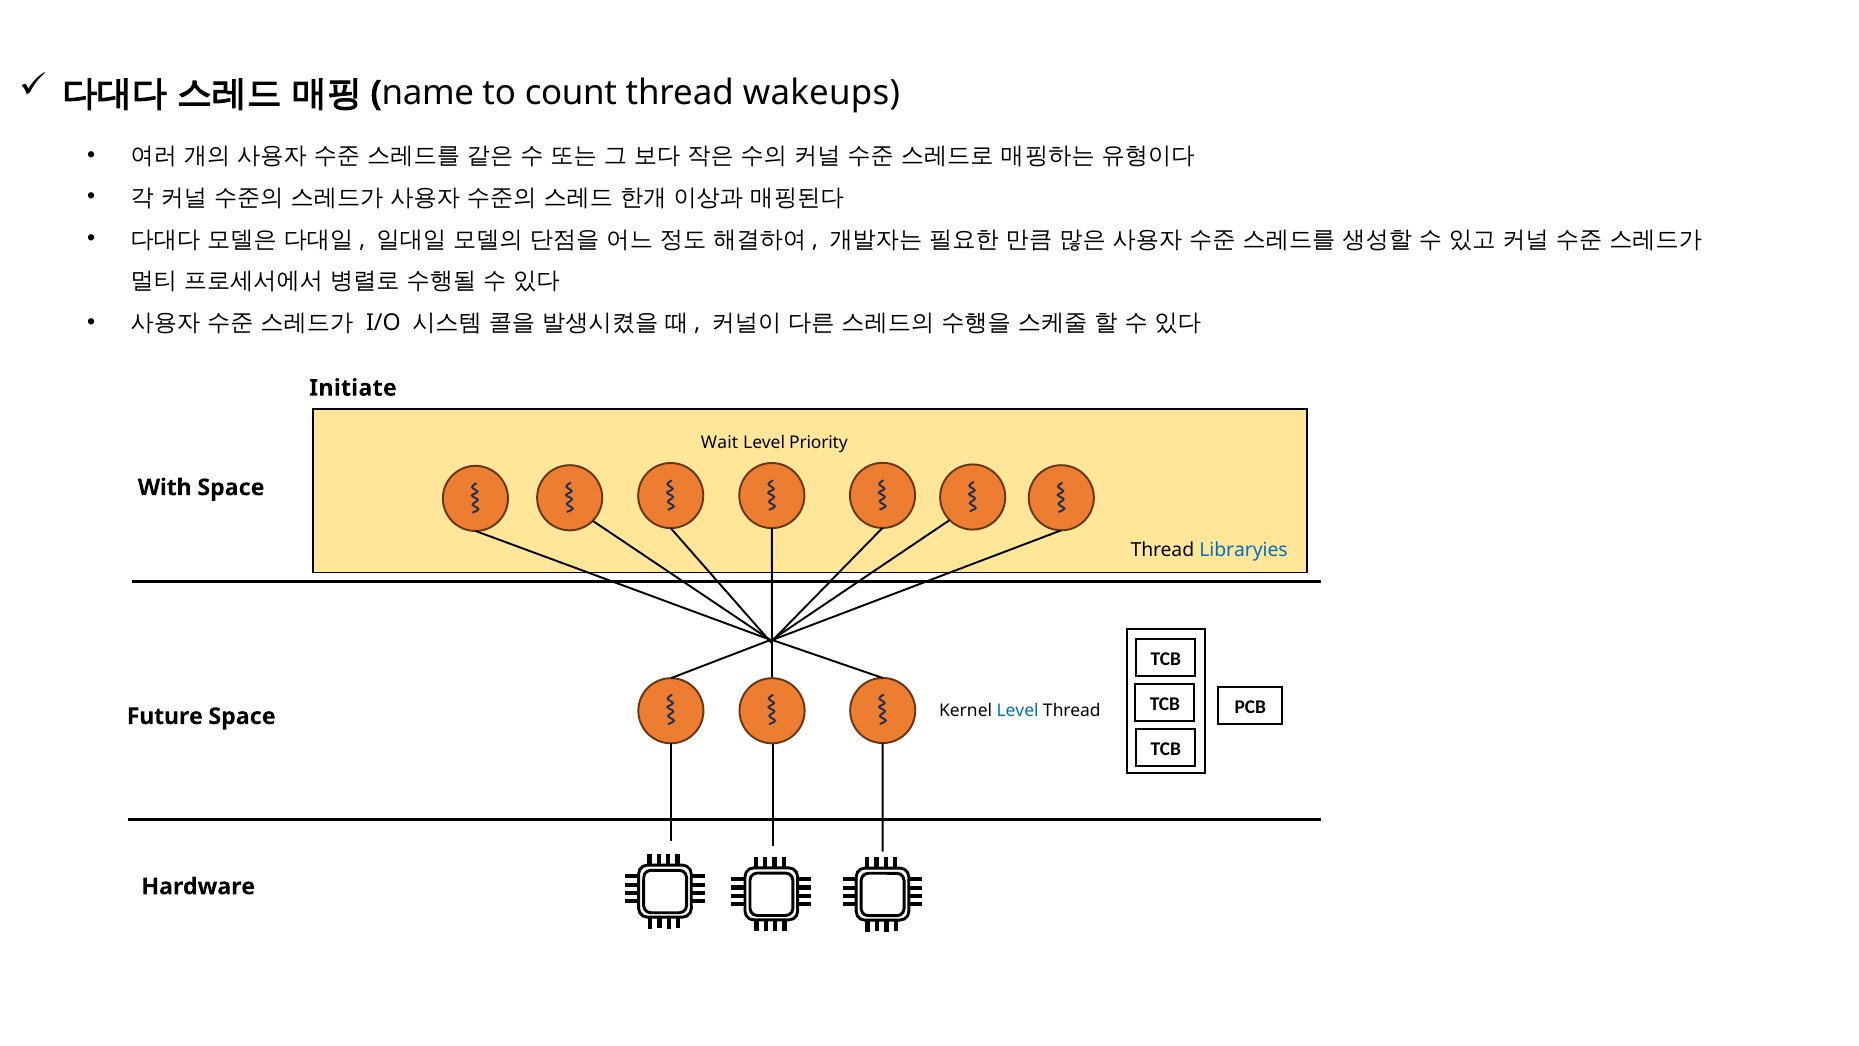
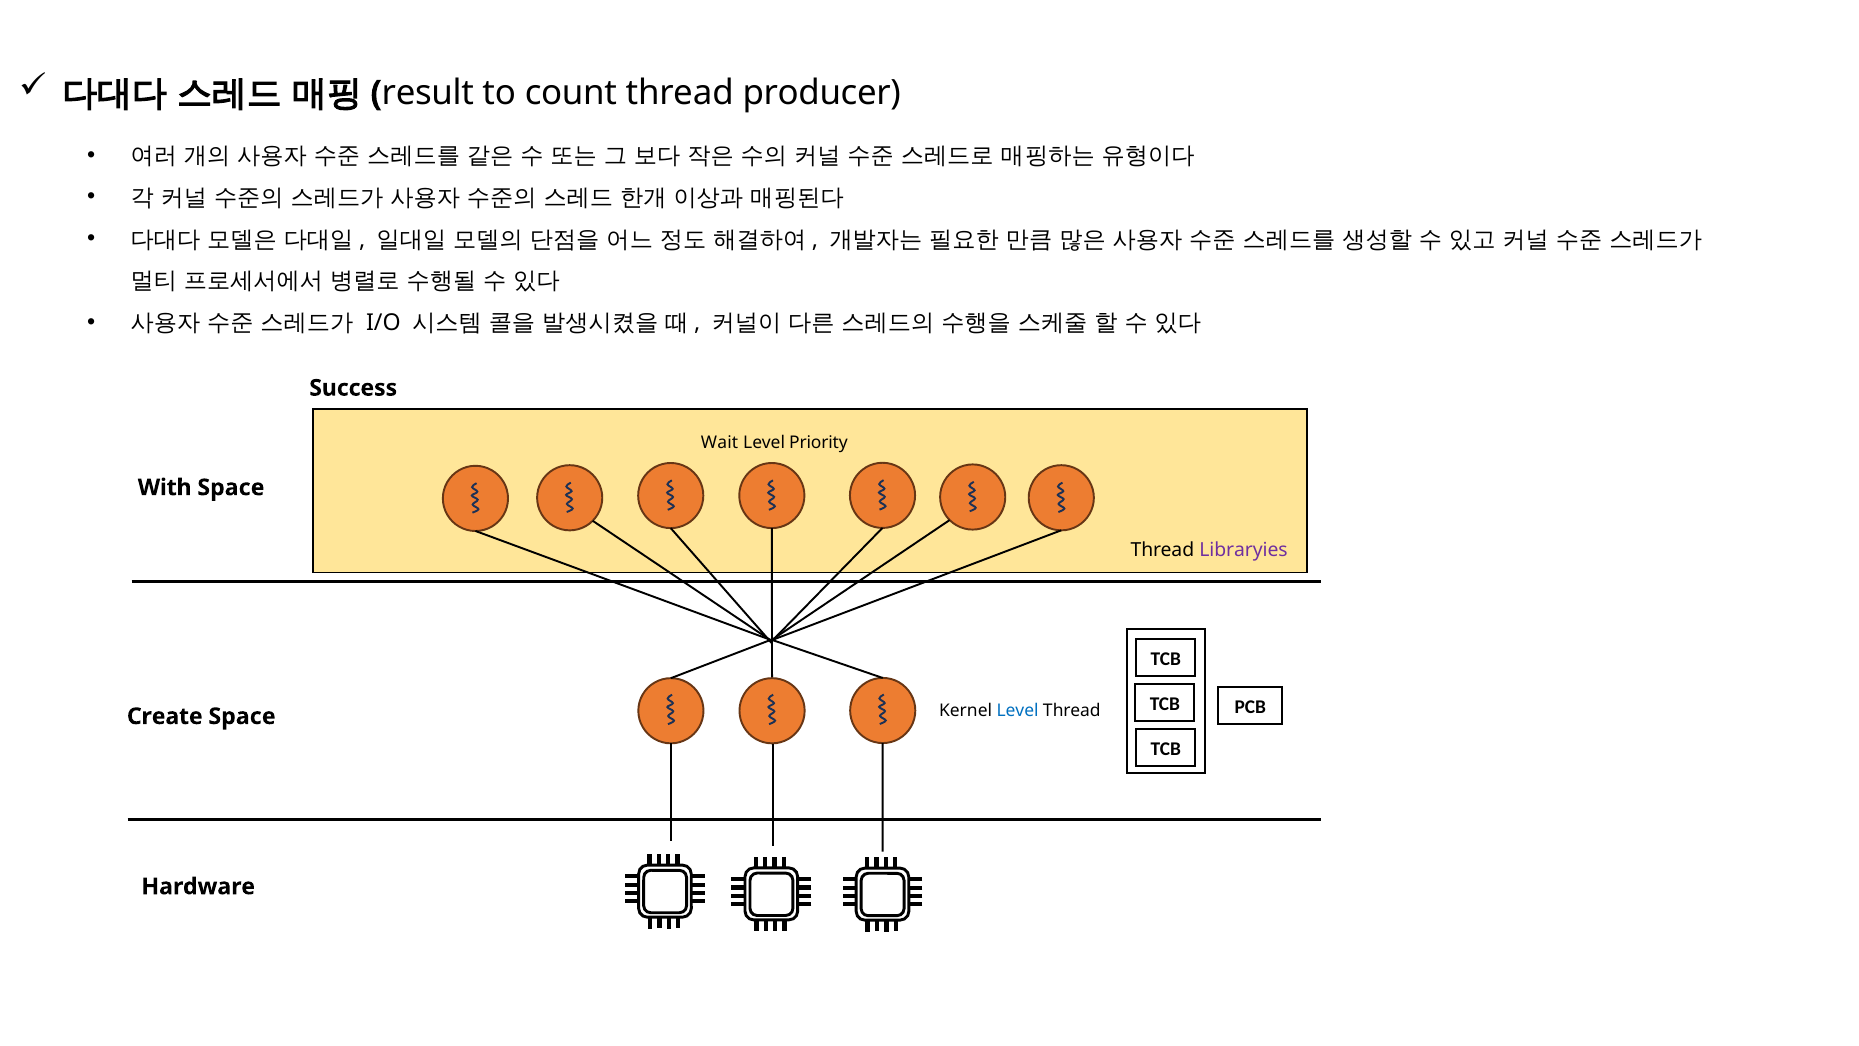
name: name -> result (428, 93)
wakeups: wakeups -> producer (822, 93)
Initiate: Initiate -> Success (353, 388)
Libraryies colour: blue -> purple (1244, 550)
Future: Future -> Create (165, 716)
